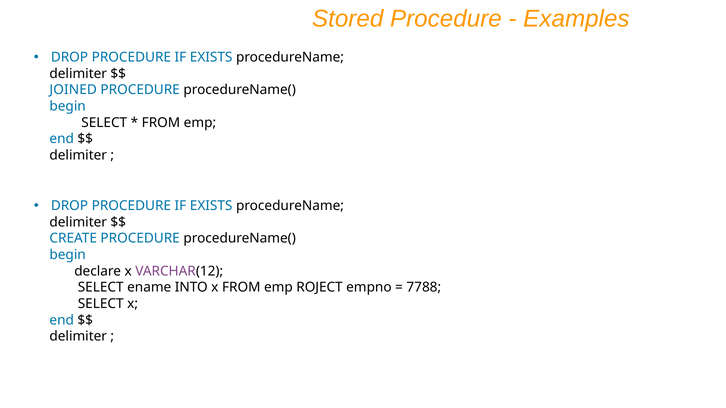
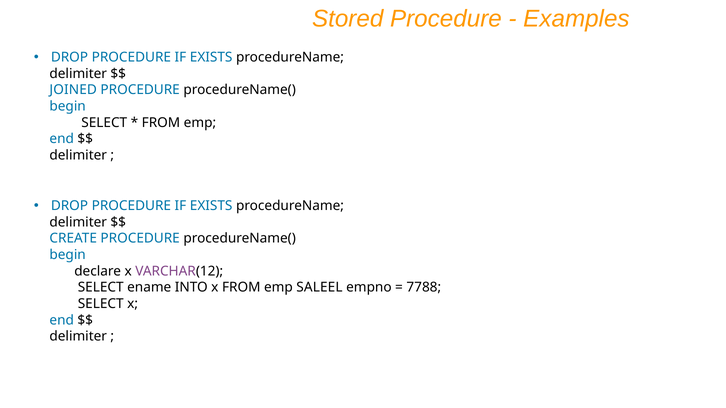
ROJECT: ROJECT -> SALEEL (319, 288)
